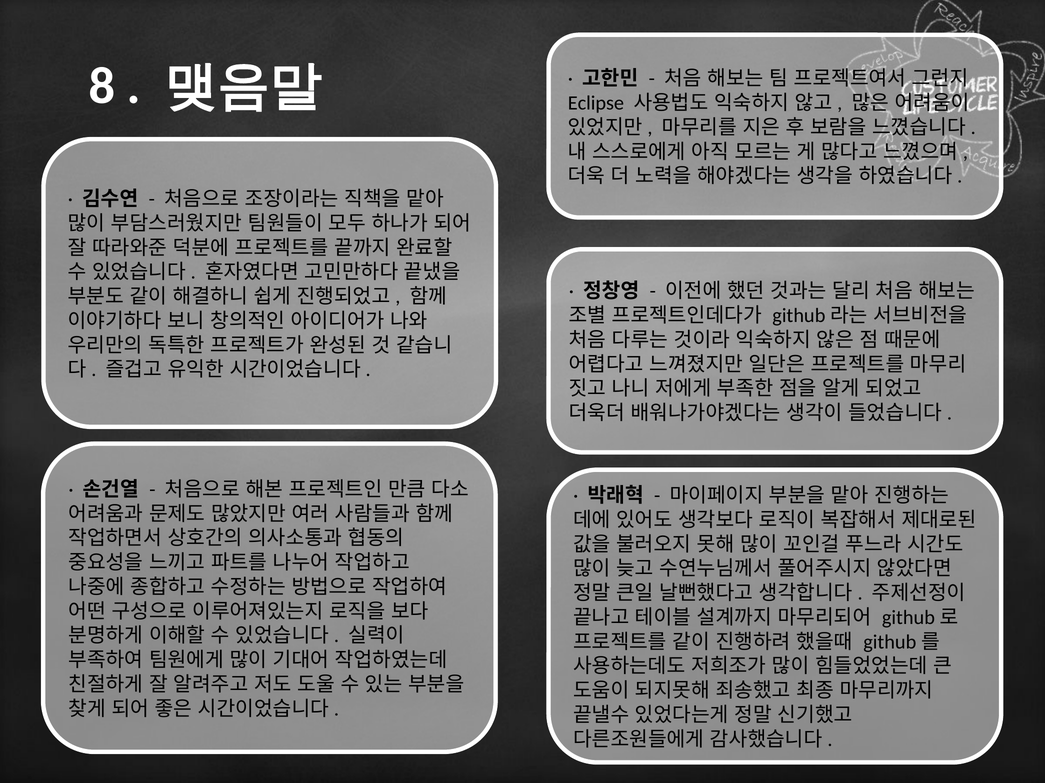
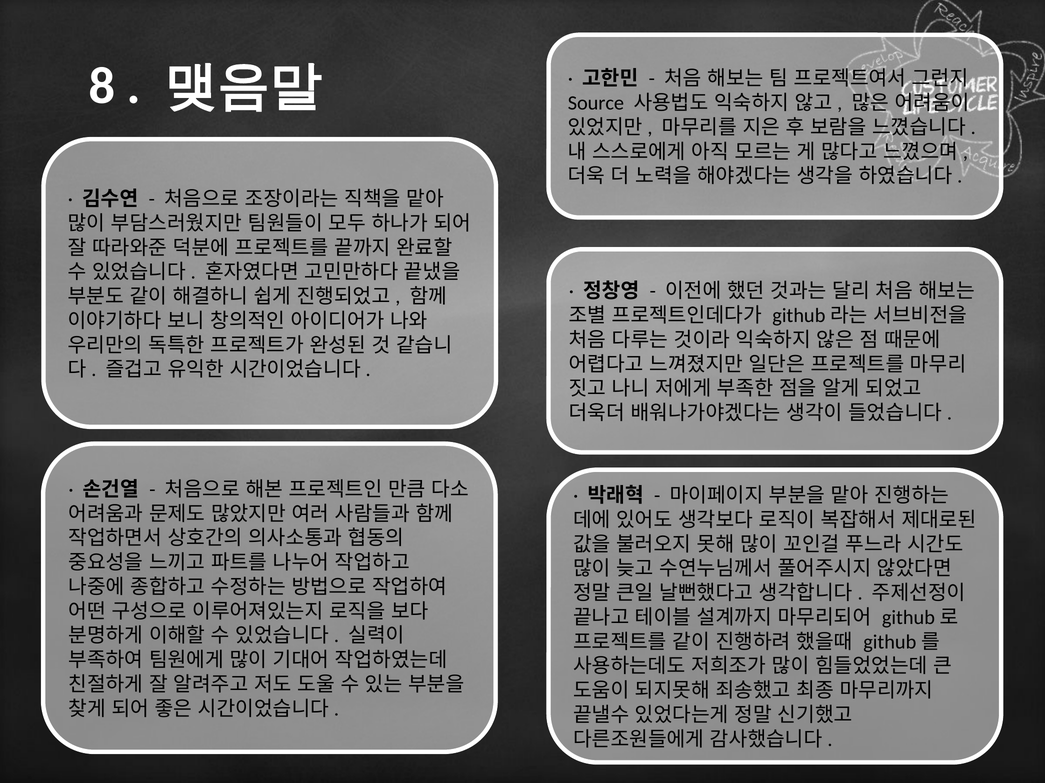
Eclipse: Eclipse -> Source (596, 103)
